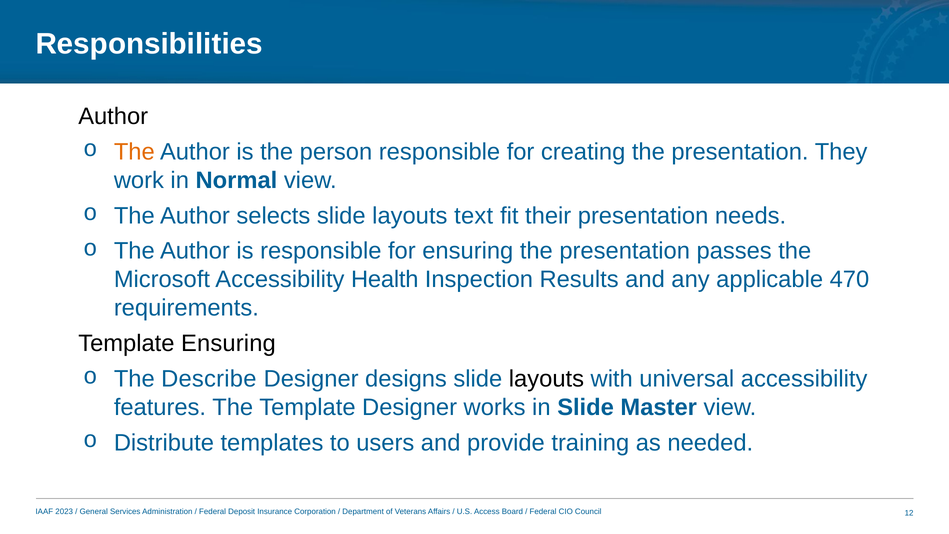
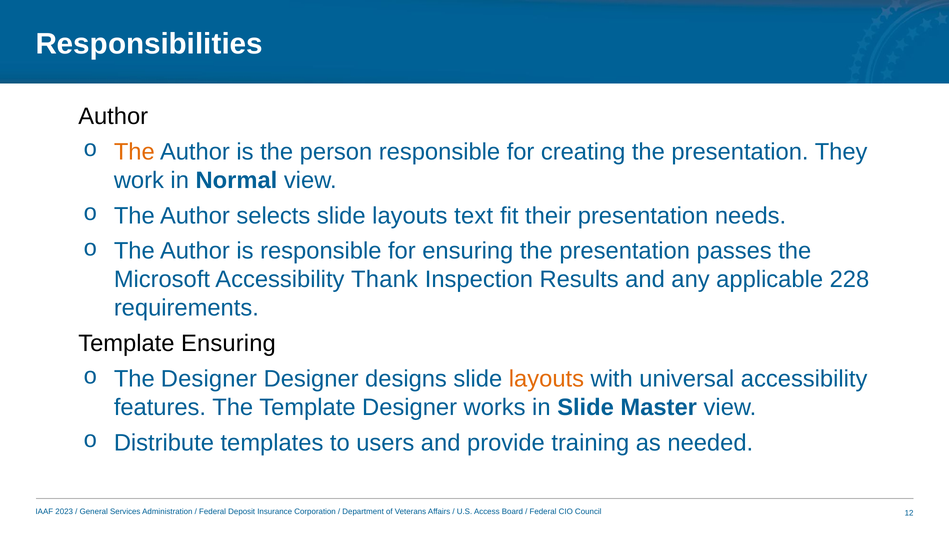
Health: Health -> Thank (385, 279)
470: 470 -> 228 (849, 279)
The Describe: Describe -> Designer (209, 379)
layouts colour: black -> orange (546, 379)
